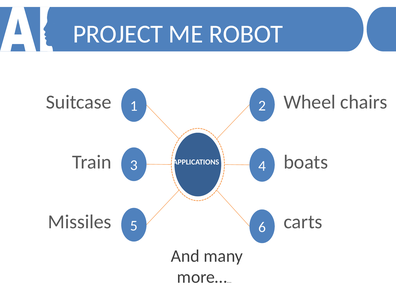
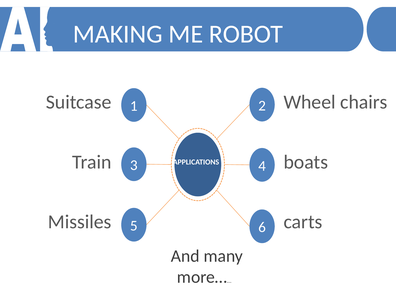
PROJECT: PROJECT -> MAKING (118, 34)
